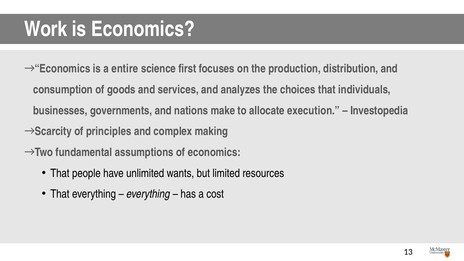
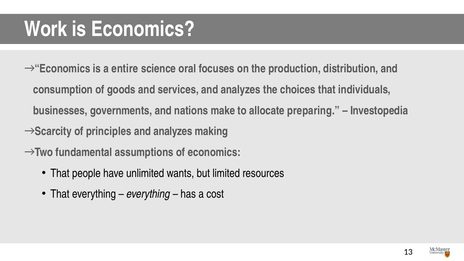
first: first -> oral (187, 69)
execution: execution -> preparing (313, 111)
complex: complex -> analyzes (173, 131)
